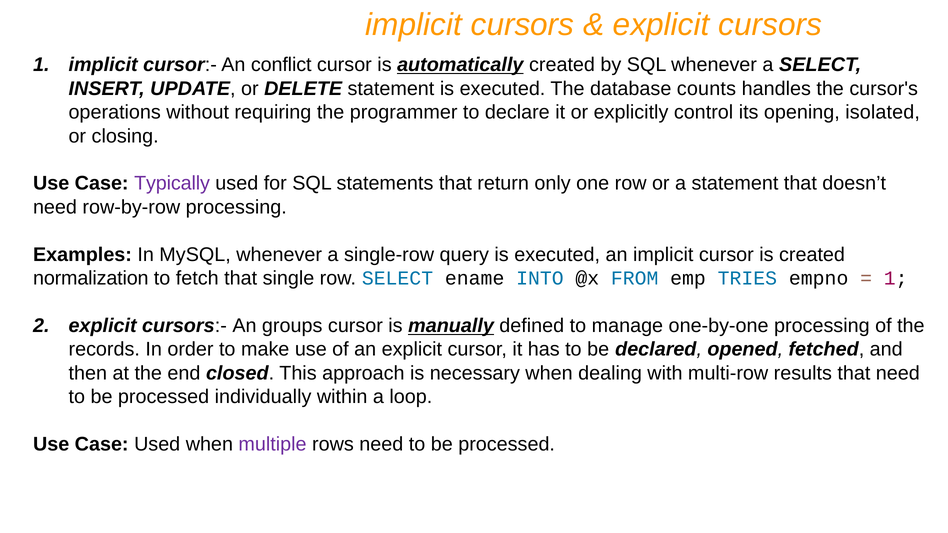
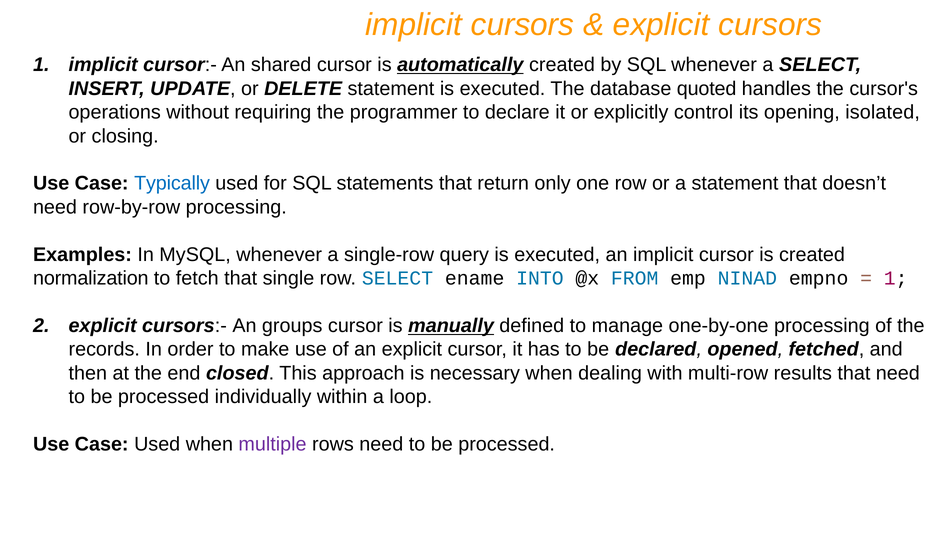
conflict: conflict -> shared (281, 65)
counts: counts -> quoted (707, 89)
Typically colour: purple -> blue (172, 184)
TRIES: TRIES -> NINAD (747, 278)
